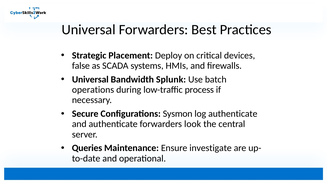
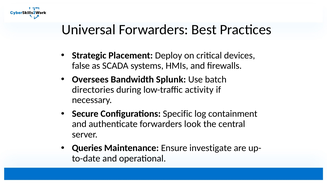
Universal: Universal -> Oversees (90, 79)
operations: operations -> directories (93, 90)
process: process -> activity (199, 90)
Sysmon: Sysmon -> Specific (178, 114)
log authenticate: authenticate -> containment (233, 114)
